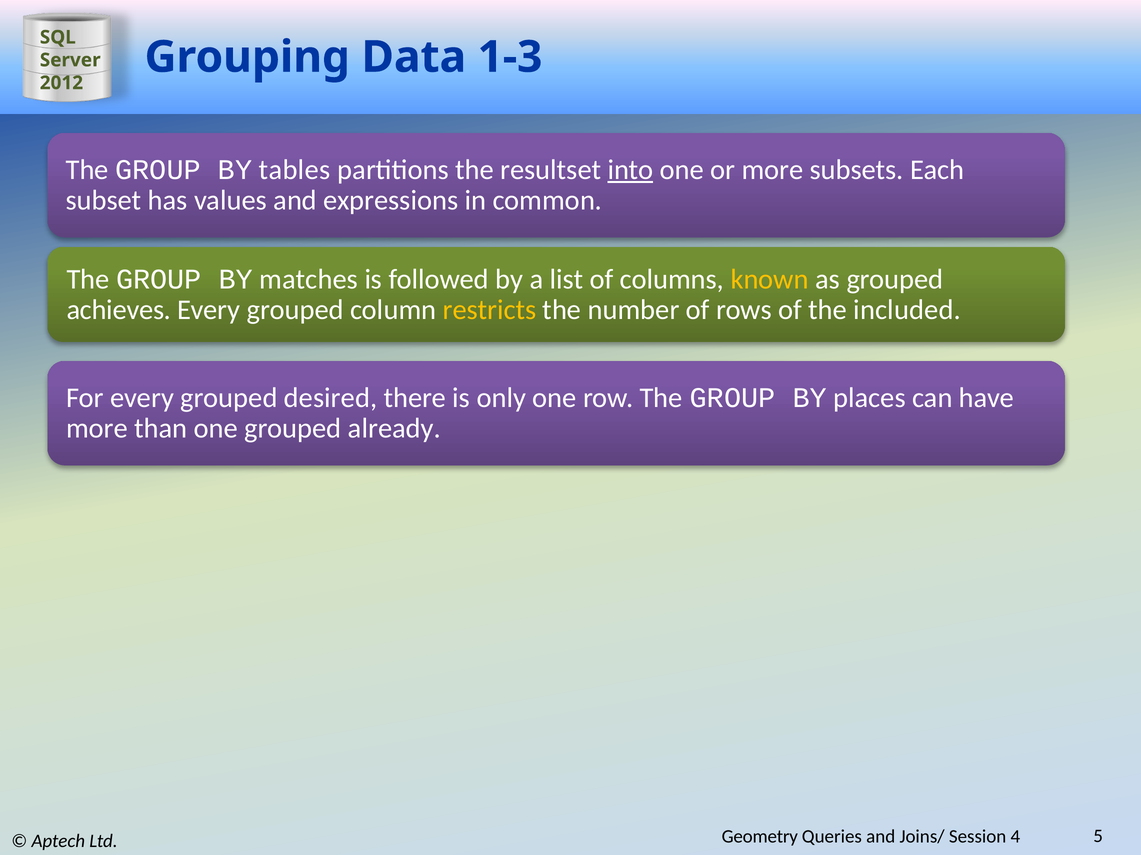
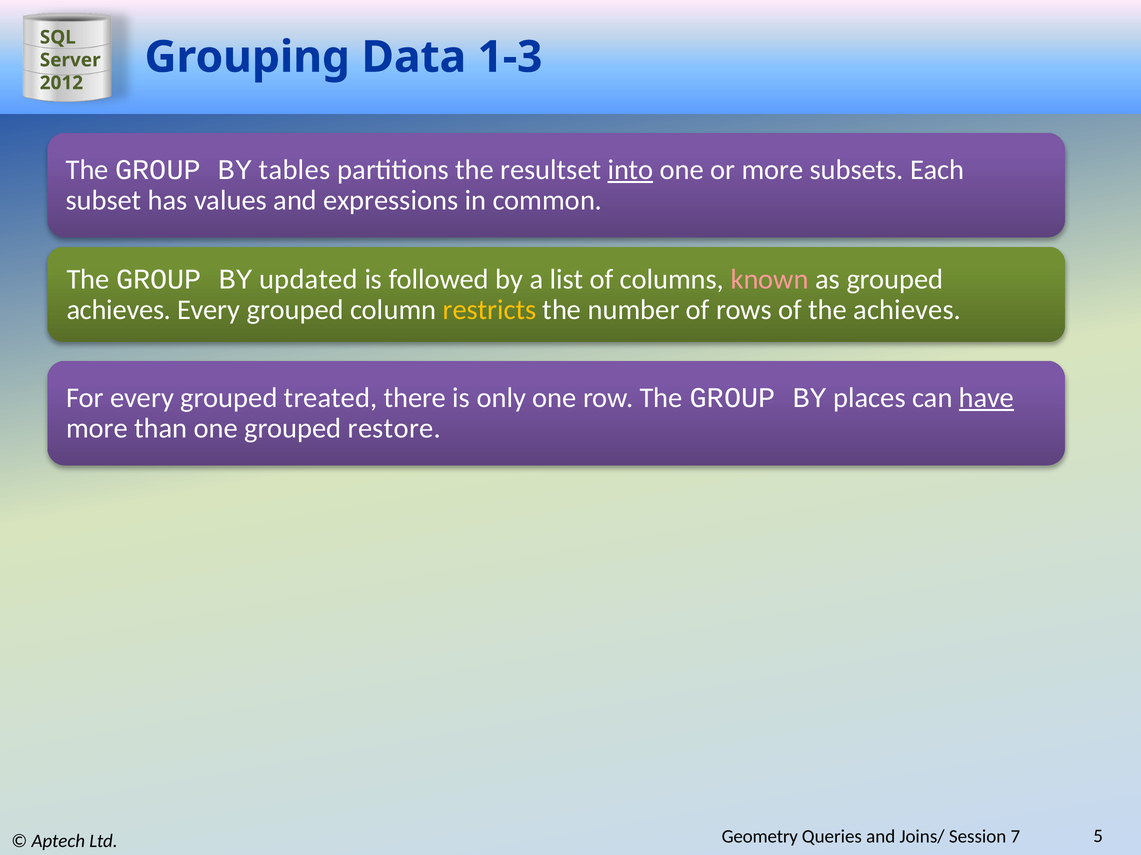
matches: matches -> updated (309, 280)
known colour: yellow -> pink (770, 280)
the included: included -> achieves (907, 310)
desired: desired -> treated (331, 398)
have underline: none -> present (986, 398)
already: already -> restore (394, 429)
4: 4 -> 7 (1015, 837)
